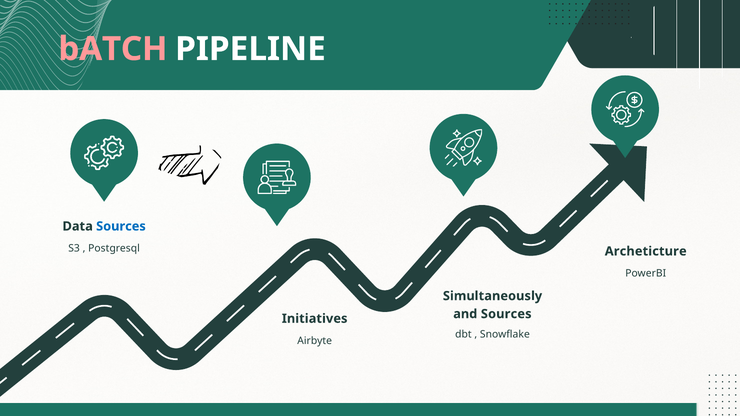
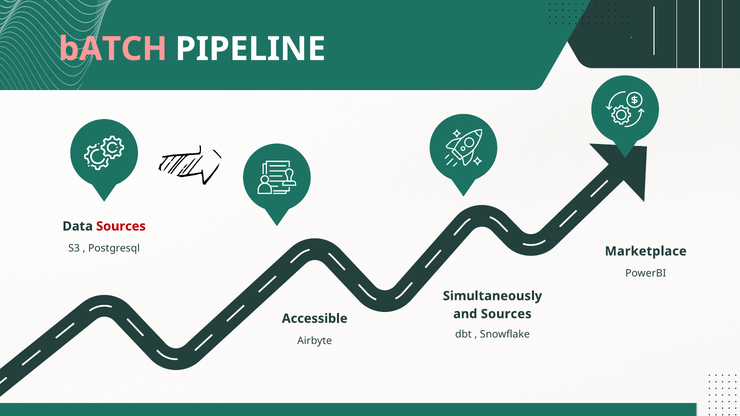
Sources colour: blue -> red (121, 226)
Archeticture: Archeticture -> Marketplace (646, 251)
Initiatives: Initiatives -> Accessible (315, 319)
